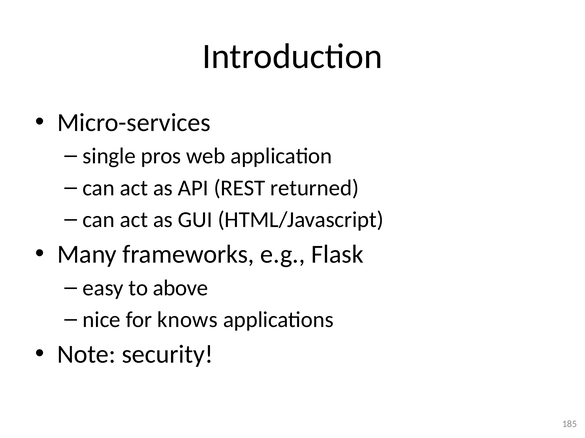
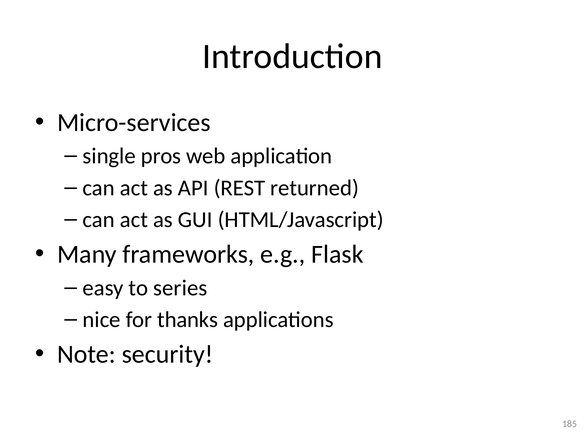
above: above -> series (180, 288)
knows: knows -> thanks (188, 320)
